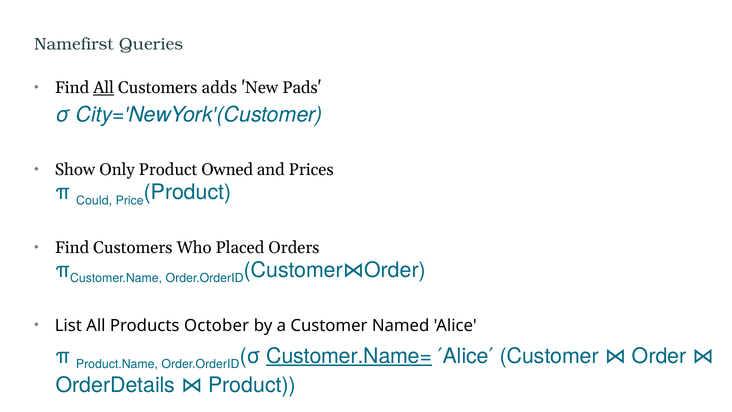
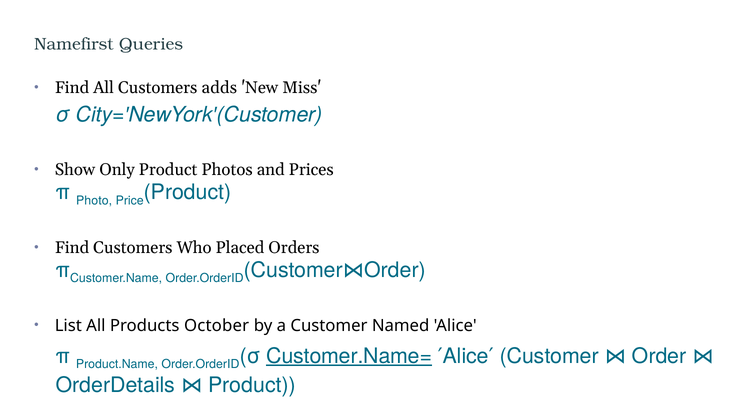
All underline: present -> none (104, 88)
Pads: Pads -> Miss (302, 88)
Owned: Owned -> Photos (227, 169)
Could: Could -> Photo (94, 200)
